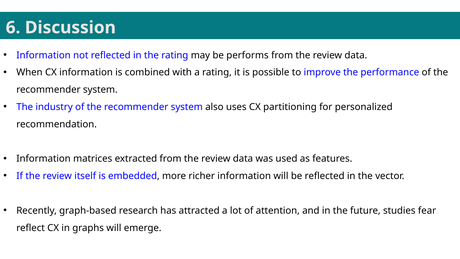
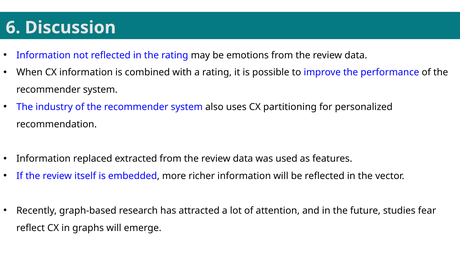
performs: performs -> emotions (248, 55)
matrices: matrices -> replaced (93, 159)
